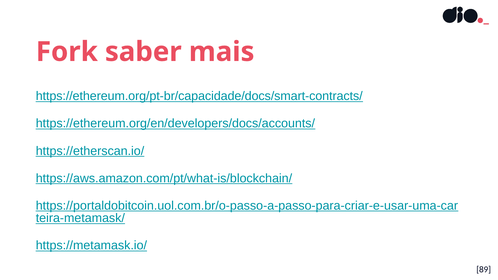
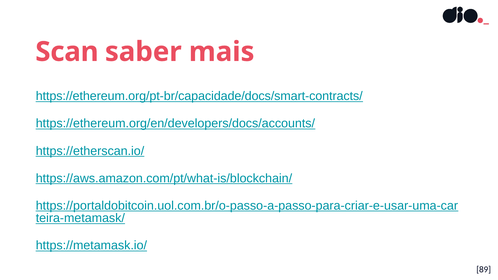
Fork: Fork -> Scan (67, 52)
